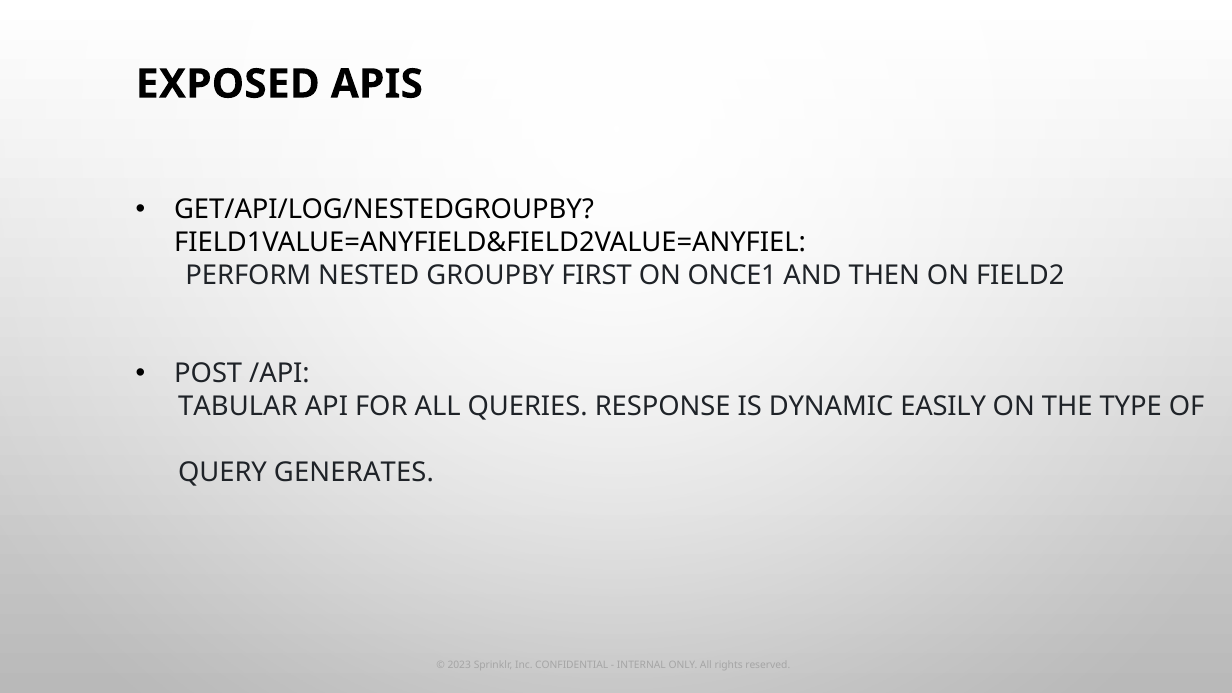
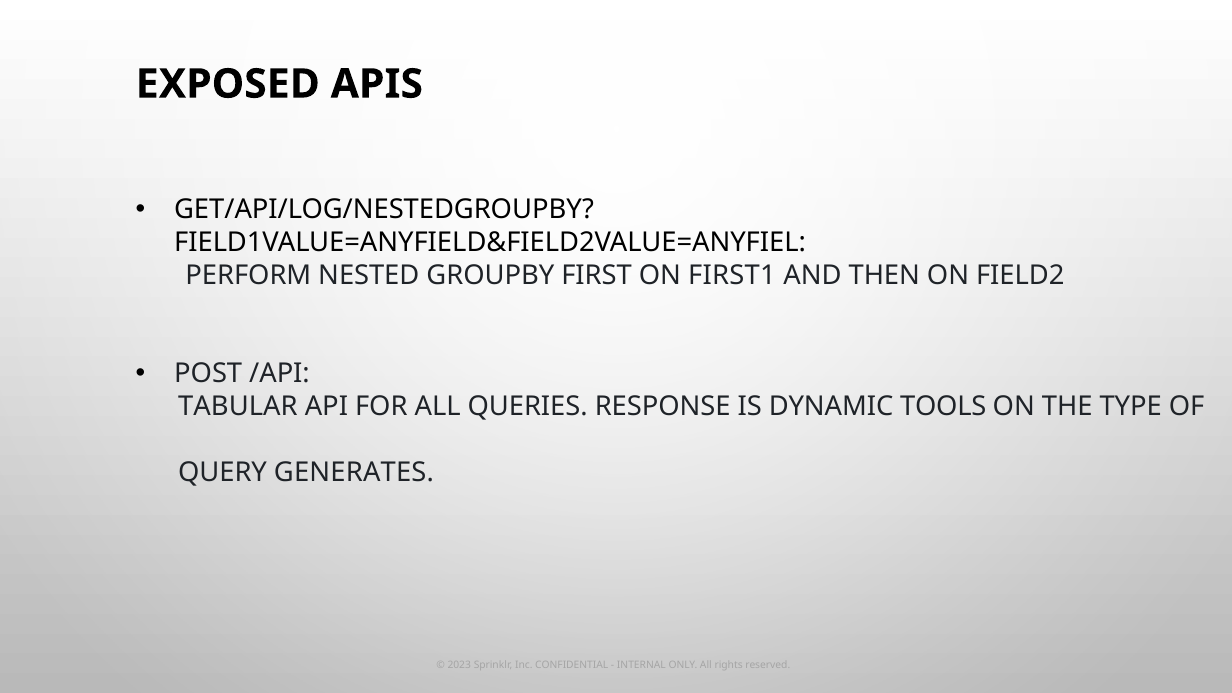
ONCE1: ONCE1 -> FIRST1 (732, 275)
EASILY: EASILY -> TOOLS (943, 407)
